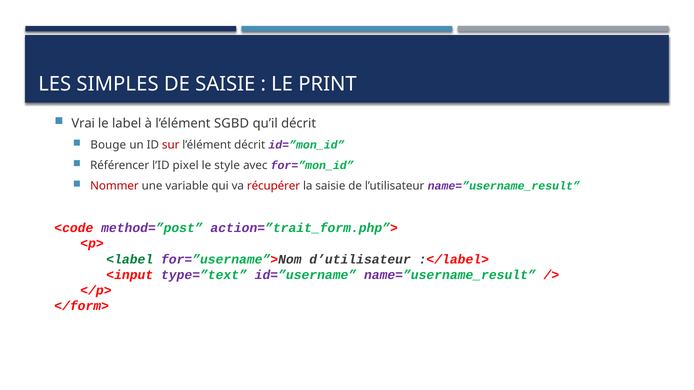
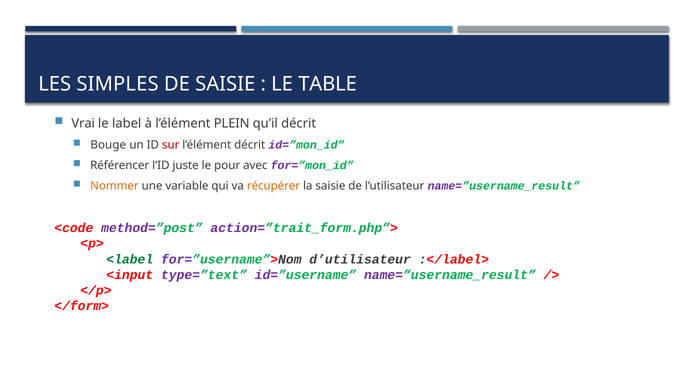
PRINT: PRINT -> TABLE (328, 84)
SGBD: SGBD -> PLEIN (232, 124)
pixel: pixel -> juste (186, 165)
style: style -> pour (227, 165)
Nommer colour: red -> orange (114, 186)
récupérer colour: red -> orange (274, 186)
